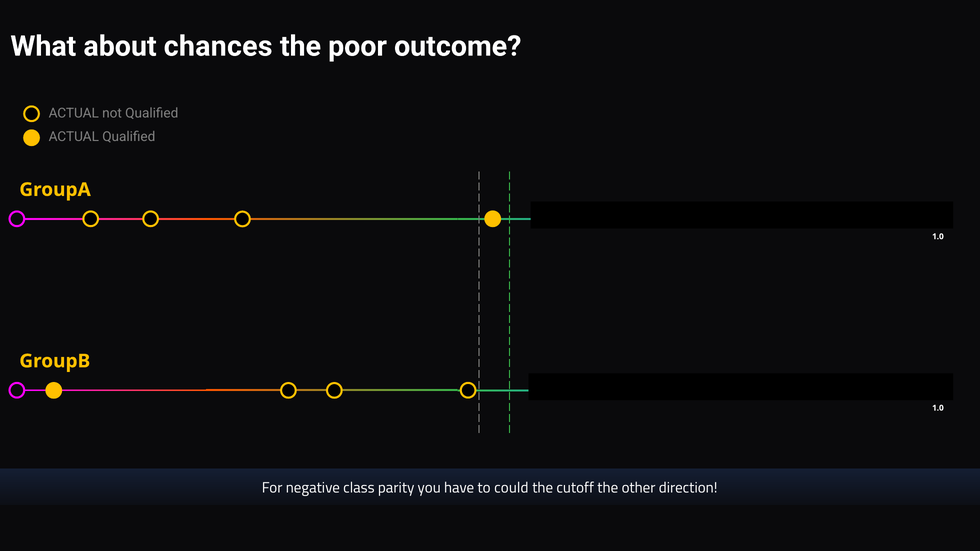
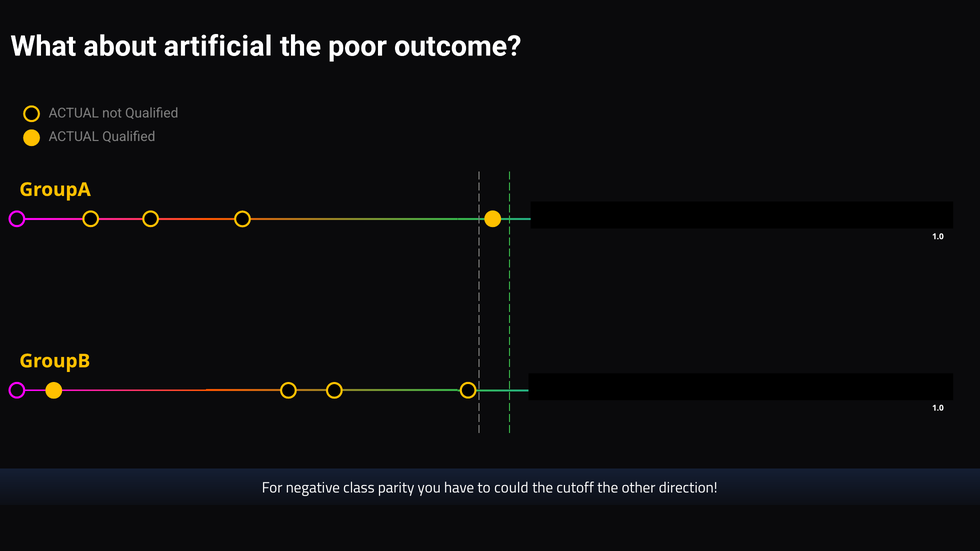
chances: chances -> artificial (218, 46)
